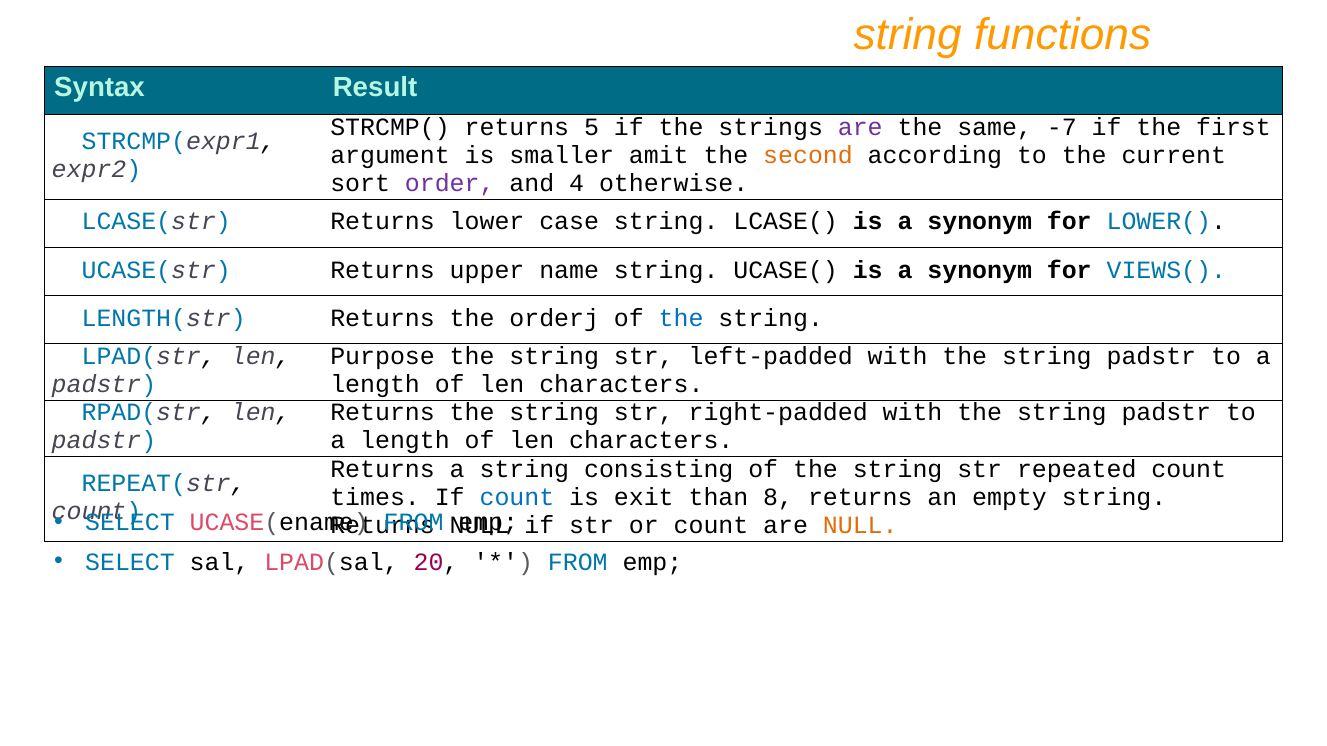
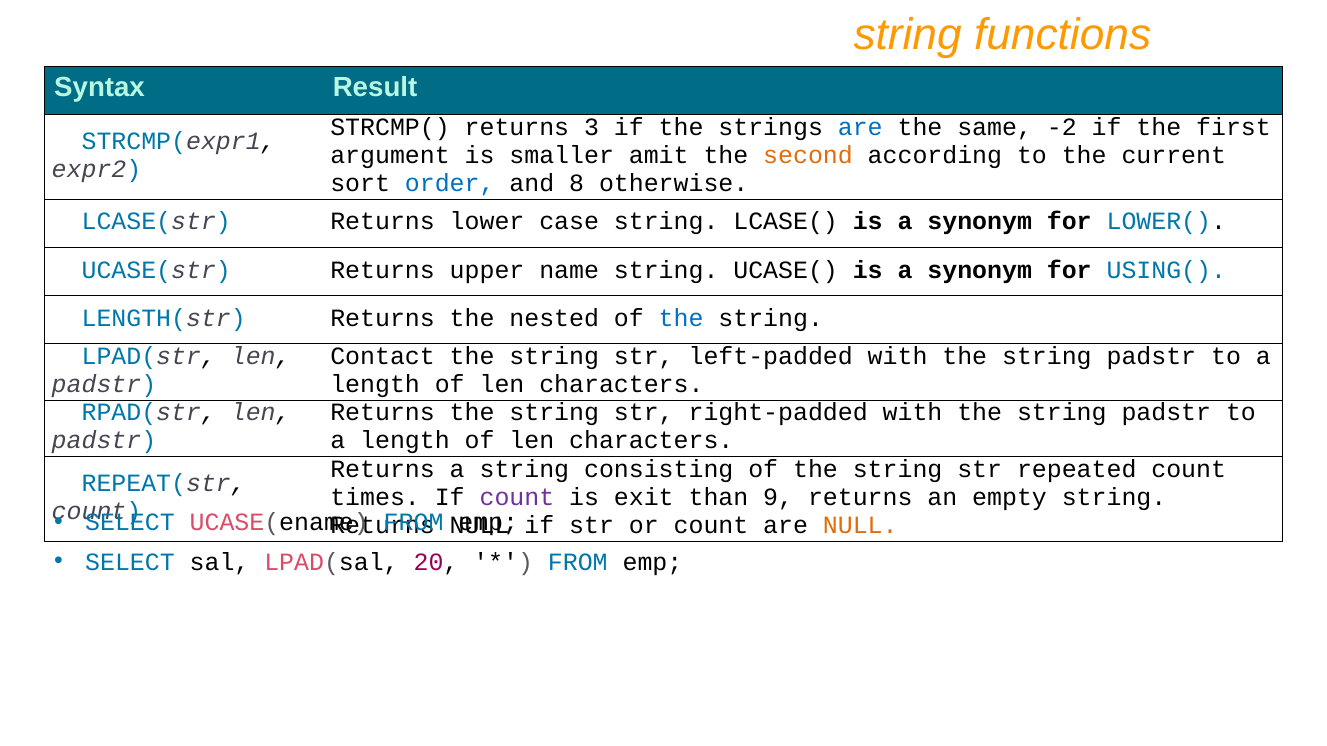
5: 5 -> 3 (592, 127)
are colour: purple -> blue (860, 127)
-7: -7 -> -2 (1062, 127)
order colour: purple -> blue (450, 184)
4: 4 -> 8 (577, 184)
VIEWS(: VIEWS( -> USING( (1166, 270)
orderj: orderj -> nested (554, 318)
Purpose: Purpose -> Contact (383, 356)
count colour: blue -> purple (517, 497)
8: 8 -> 9 (778, 497)
